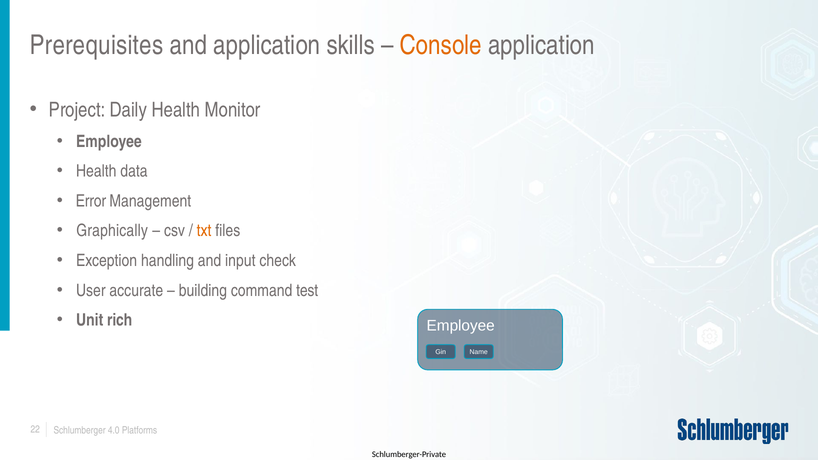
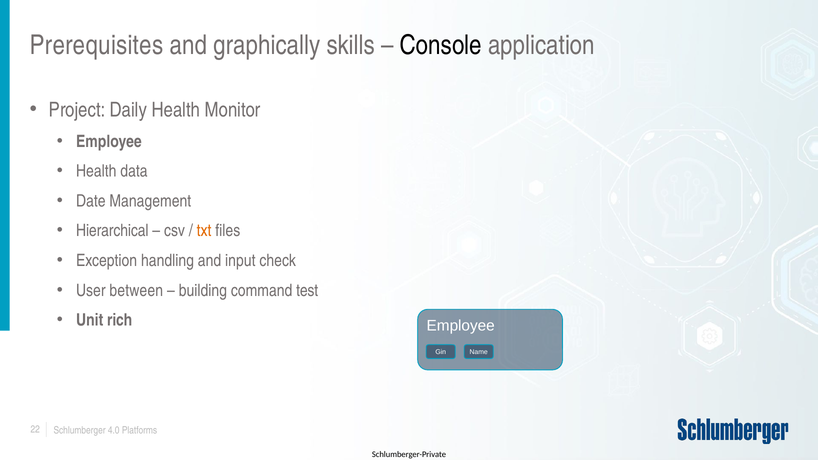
and application: application -> graphically (267, 45)
Console colour: orange -> black (441, 45)
Error: Error -> Date (91, 201)
Graphically: Graphically -> Hierarchical (112, 231)
accurate: accurate -> between (136, 290)
